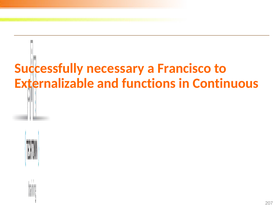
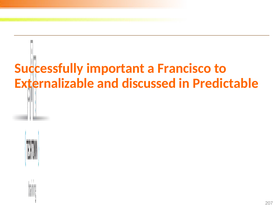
necessary: necessary -> important (115, 68)
functions: functions -> discussed (149, 83)
Continuous: Continuous -> Predictable (226, 83)
